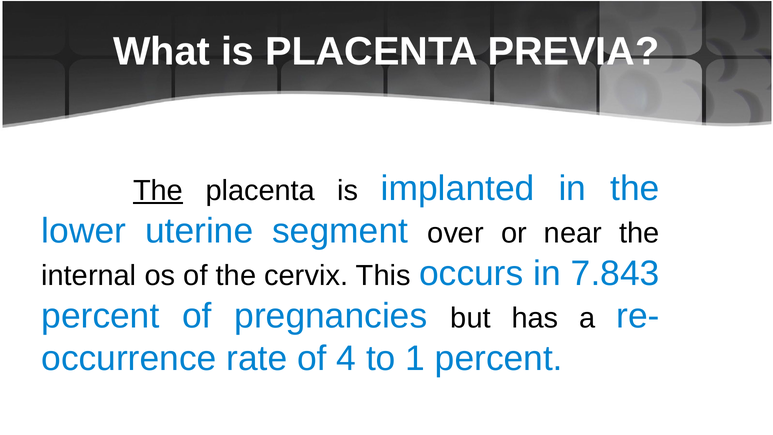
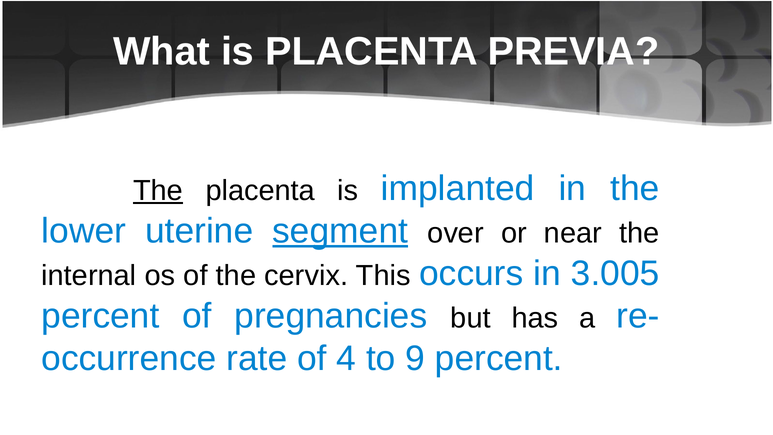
segment underline: none -> present (340, 231)
7.843: 7.843 -> 3.005 (615, 273)
1: 1 -> 9 (415, 358)
